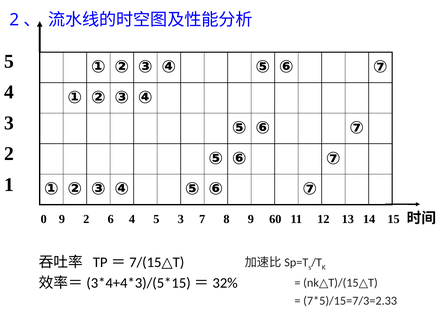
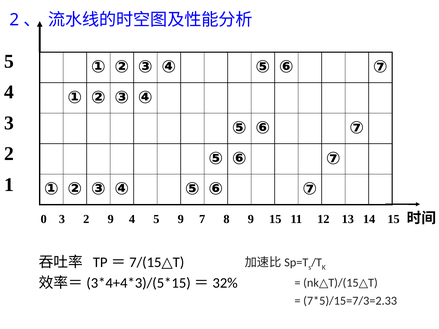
0 9: 9 -> 3 (62, 219)
2 6: 6 -> 9 (111, 219)
5 3: 3 -> 9 (181, 219)
9 60: 60 -> 15 (275, 219)
